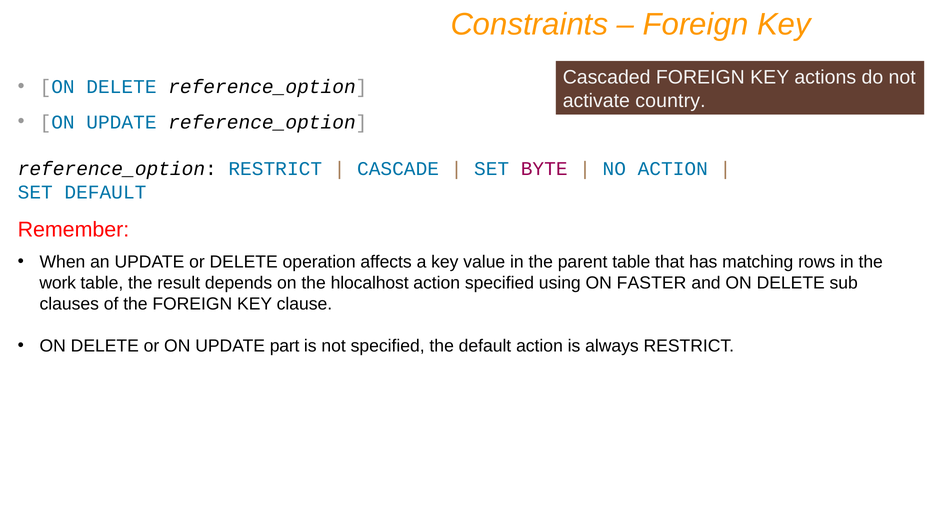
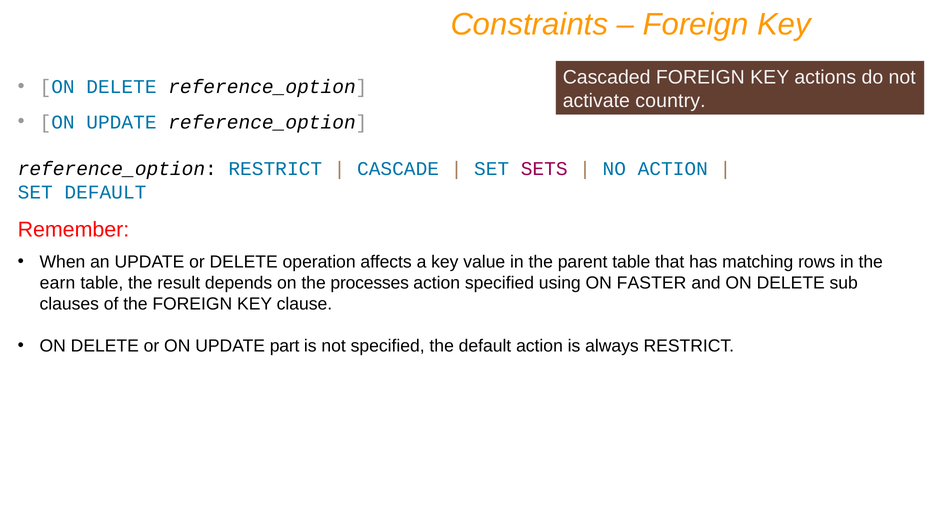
BYTE: BYTE -> SETS (544, 169)
work: work -> earn (58, 283)
hlocalhost: hlocalhost -> processes (370, 283)
